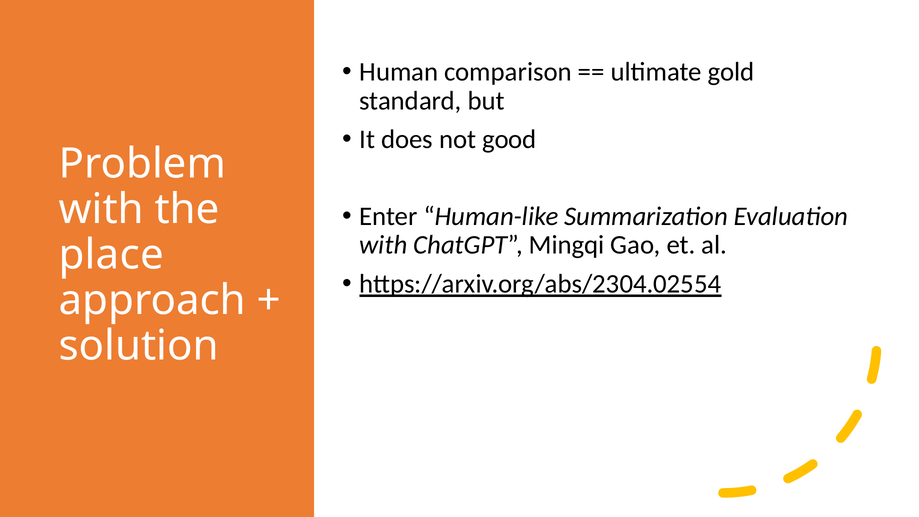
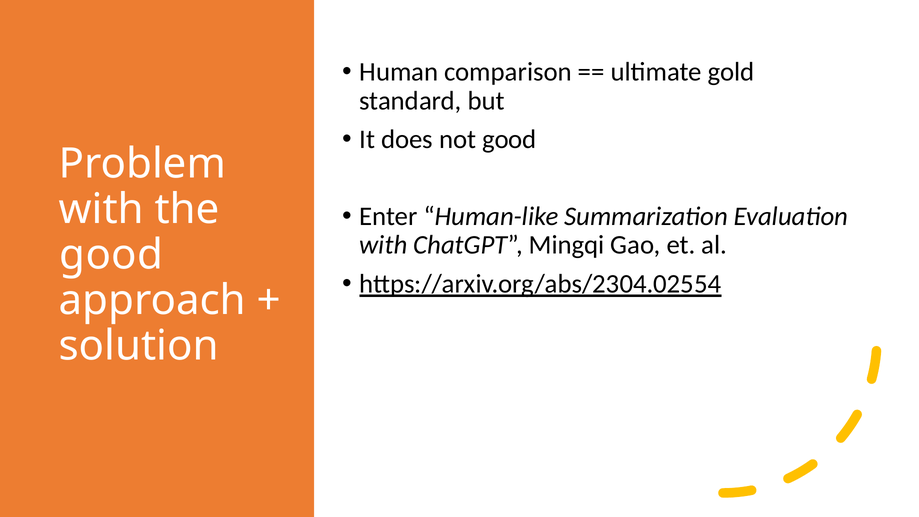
place: place -> good (111, 255)
